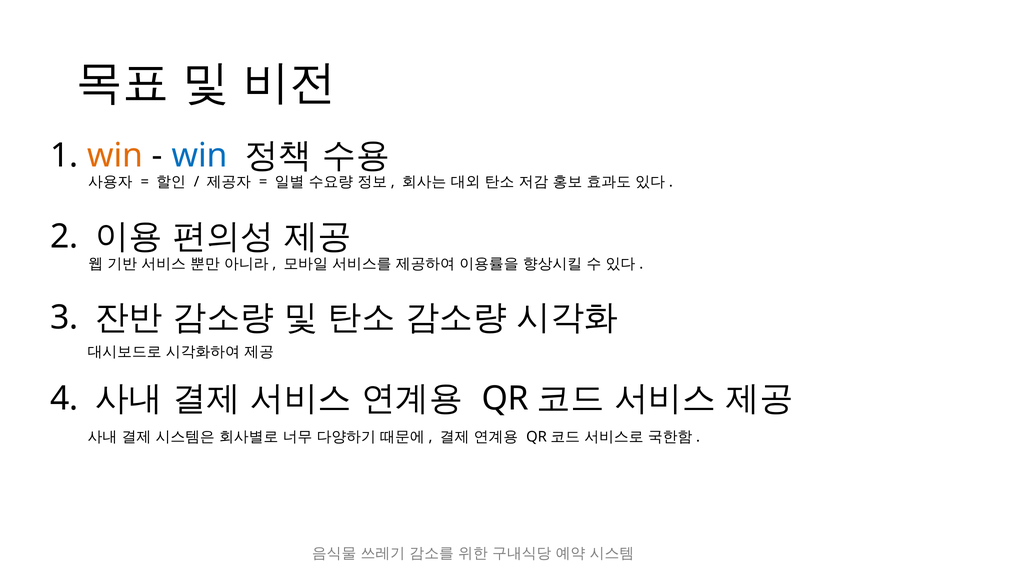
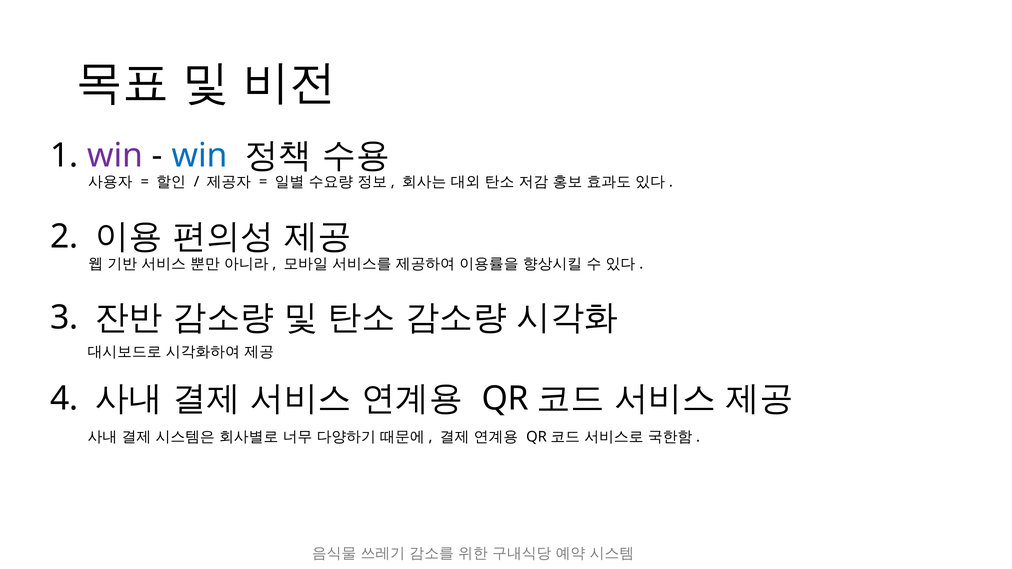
win colour: orange -> purple (115, 156)
